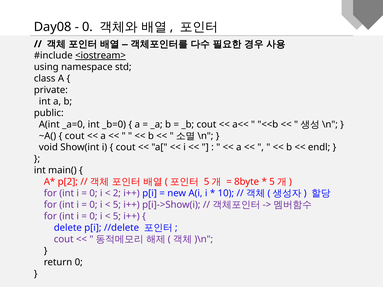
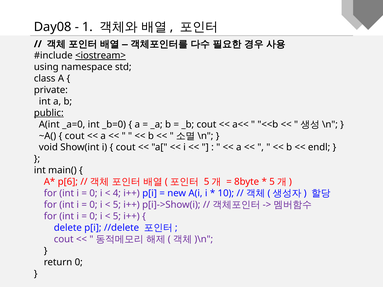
0: 0 -> 1 (88, 27)
public underline: none -> present (49, 113)
p[2: p[2 -> p[6 (68, 182)
2: 2 -> 4 (117, 193)
